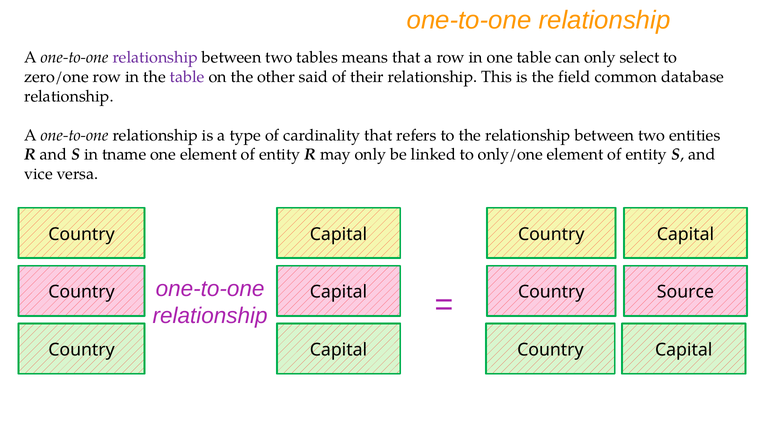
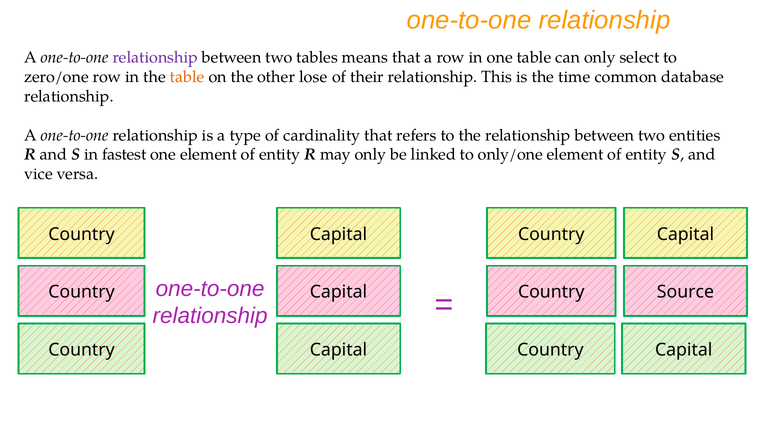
table colour: purple -> orange (187, 77)
said: said -> lose (313, 77)
field: field -> time (574, 77)
tname: tname -> fastest (124, 155)
